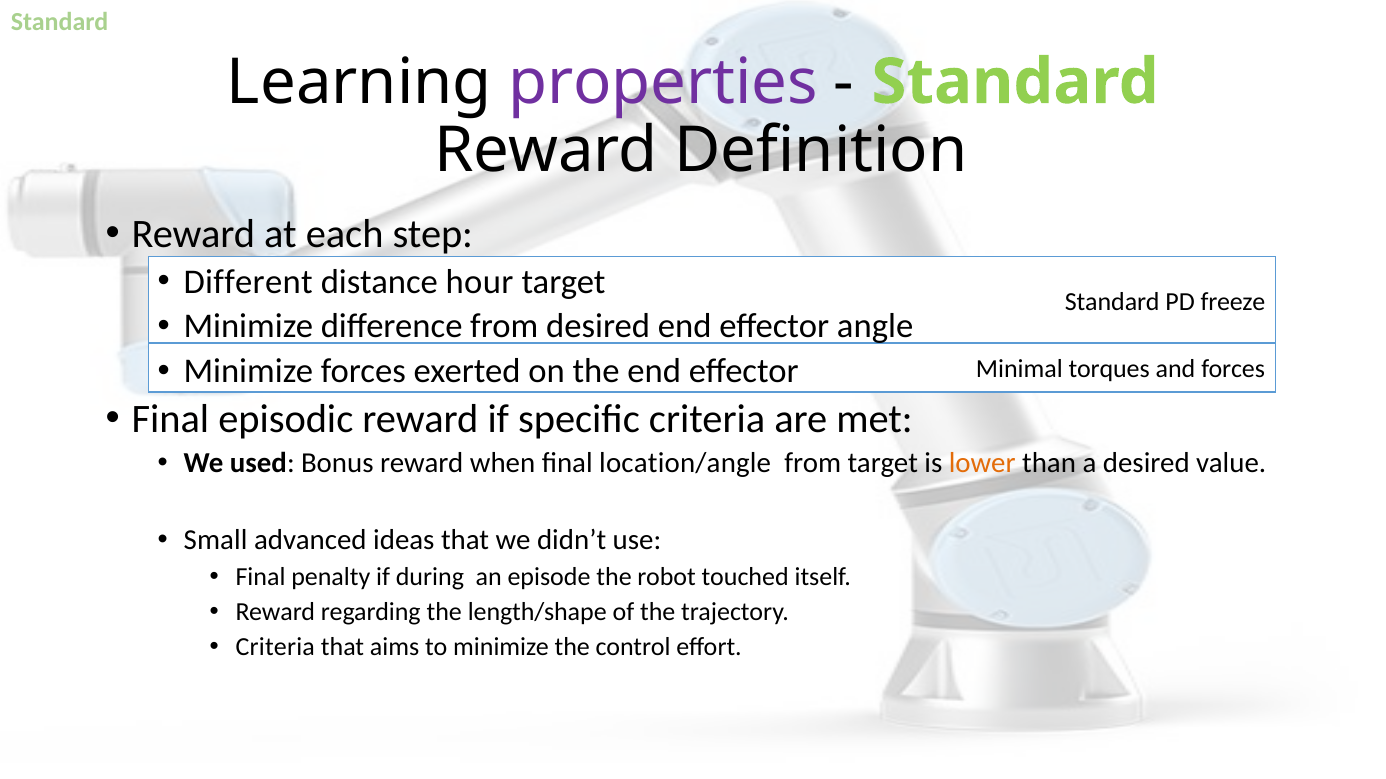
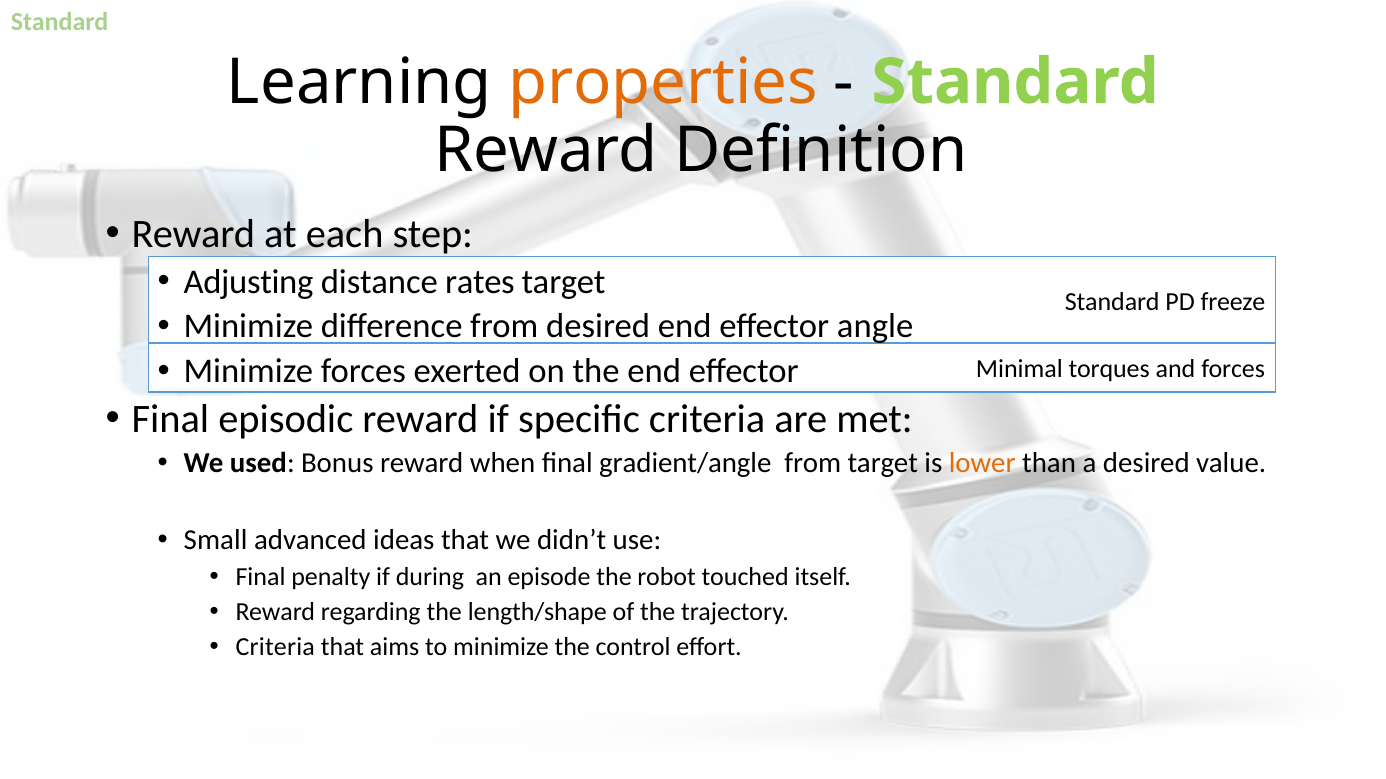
properties colour: purple -> orange (663, 82)
Different: Different -> Adjusting (248, 282)
hour: hour -> rates (480, 282)
location/angle: location/angle -> gradient/angle (685, 464)
